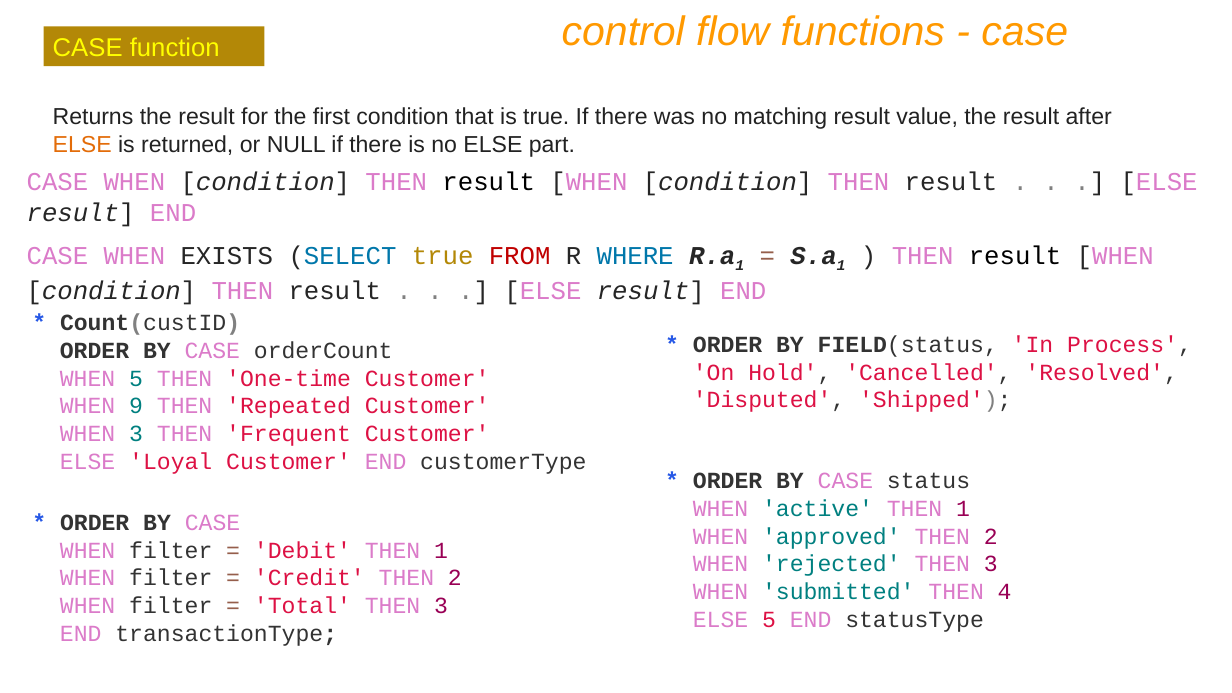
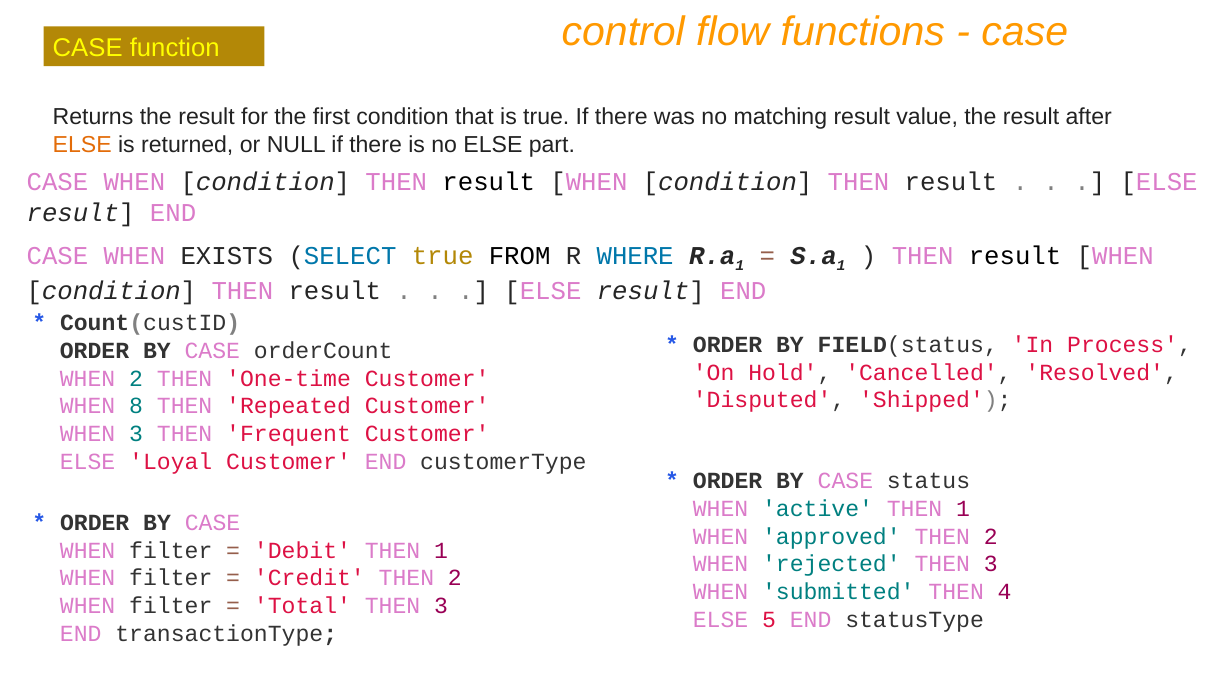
FROM colour: red -> black (520, 256)
WHEN 5: 5 -> 2 (136, 378)
9: 9 -> 8 (136, 406)
